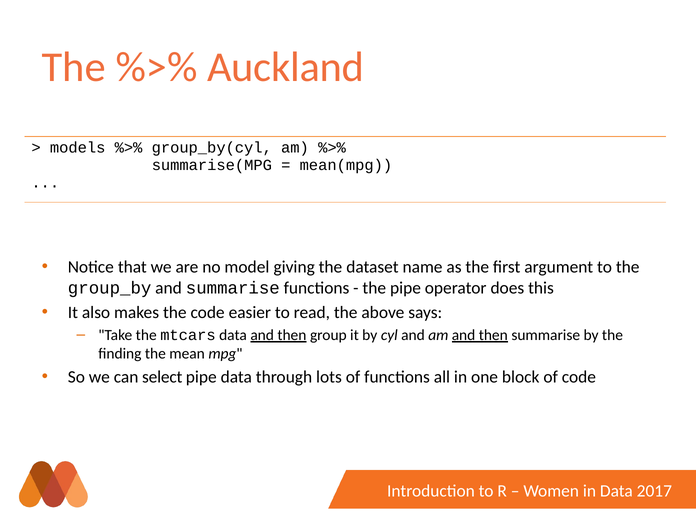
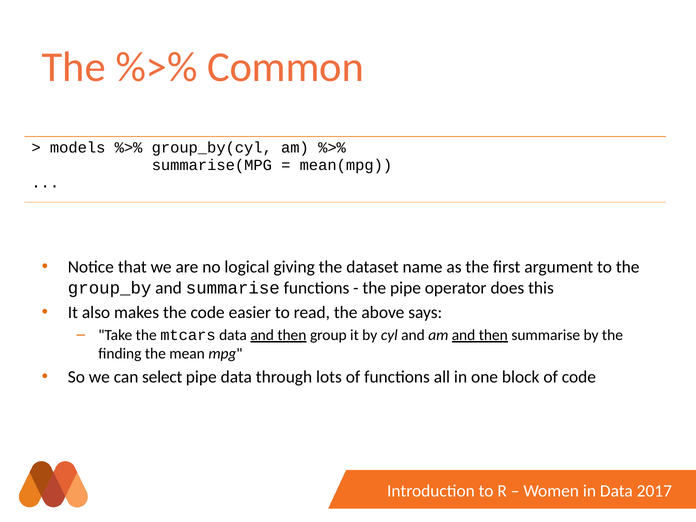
Auckland: Auckland -> Common (285, 67)
model: model -> logical (247, 267)
